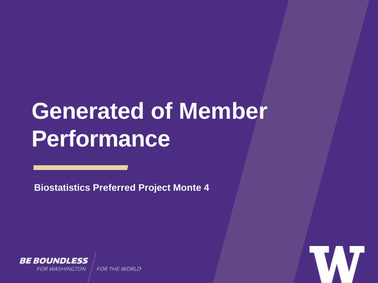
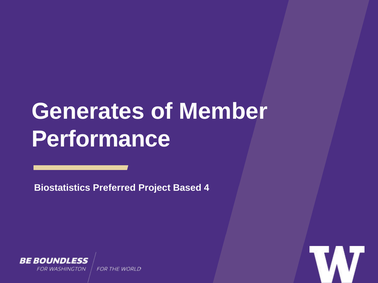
Generated: Generated -> Generates (88, 111)
Monte: Monte -> Based (187, 188)
